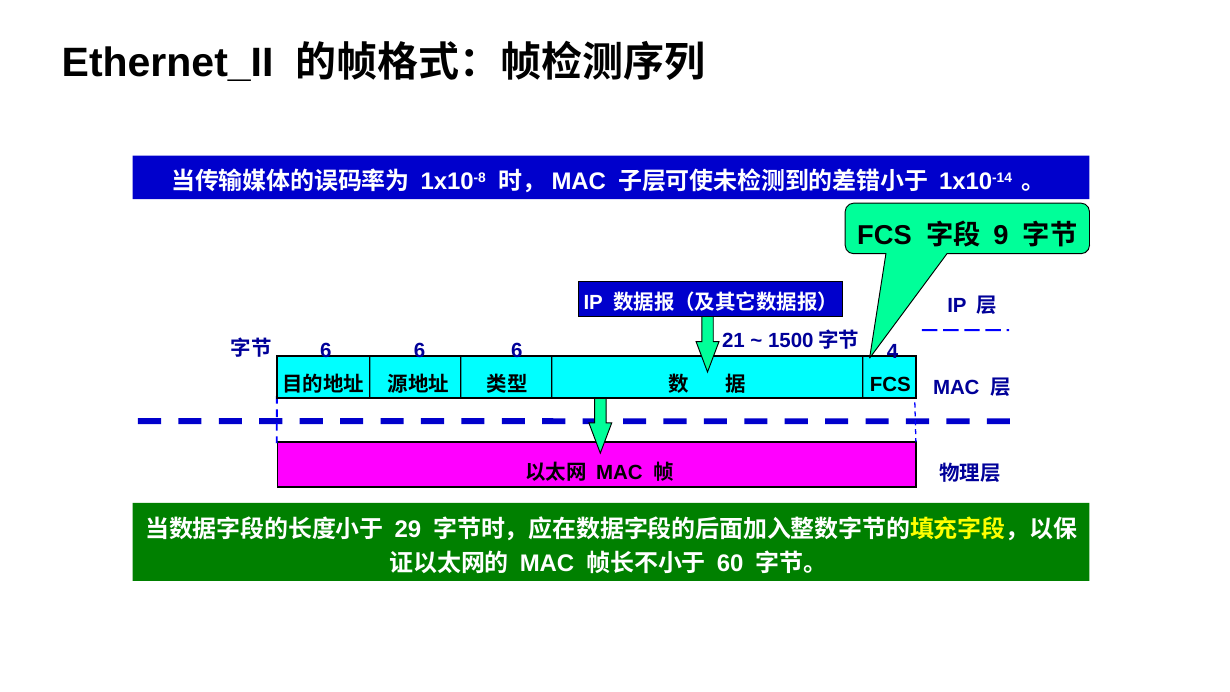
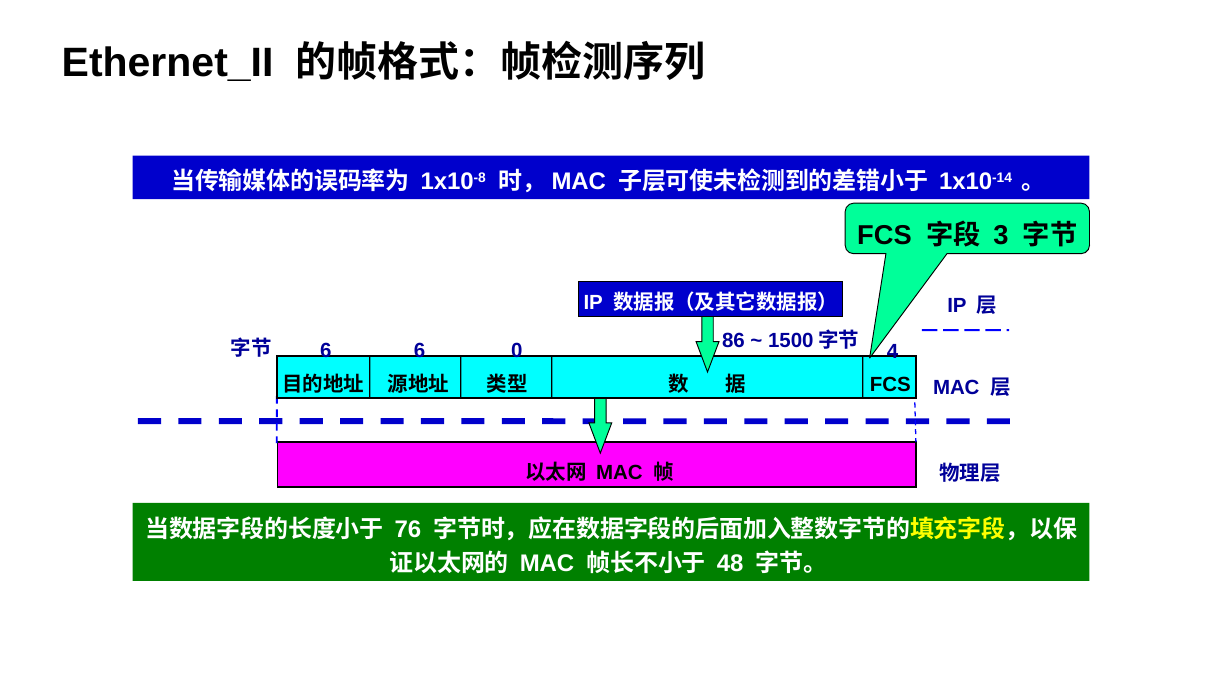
9: 9 -> 3 (1001, 235)
6 6 6: 6 -> 0 (517, 351)
21: 21 -> 86 (734, 341)
29: 29 -> 76 (408, 529)
60: 60 -> 48 (730, 564)
